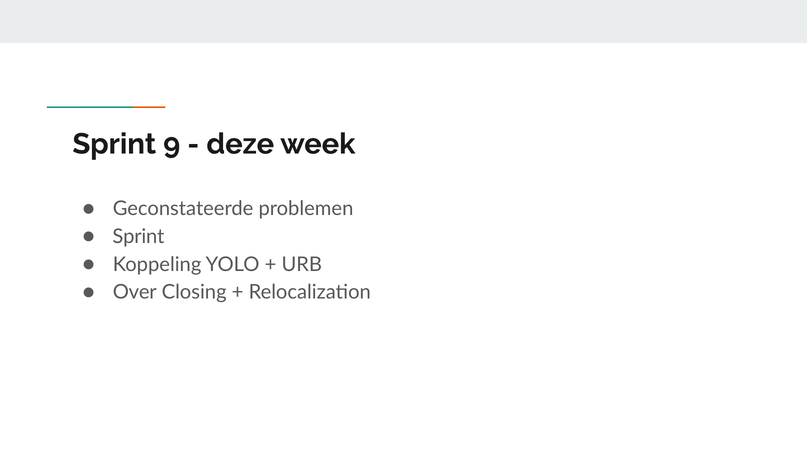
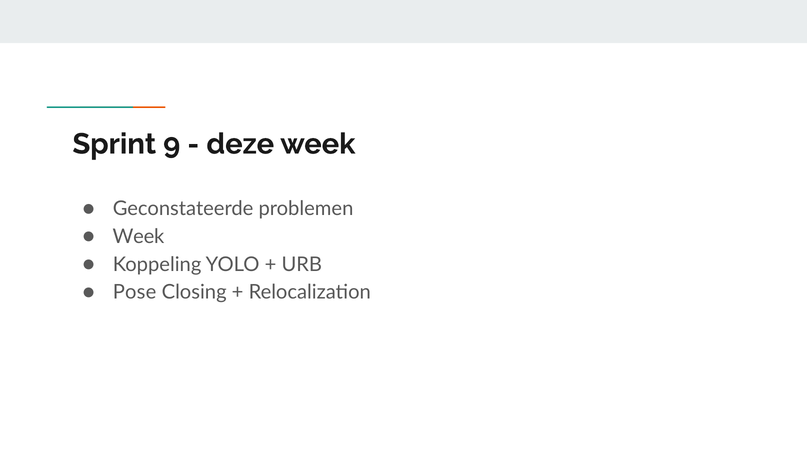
Sprint: Sprint -> Week (138, 237)
Over: Over -> Pose (135, 292)
